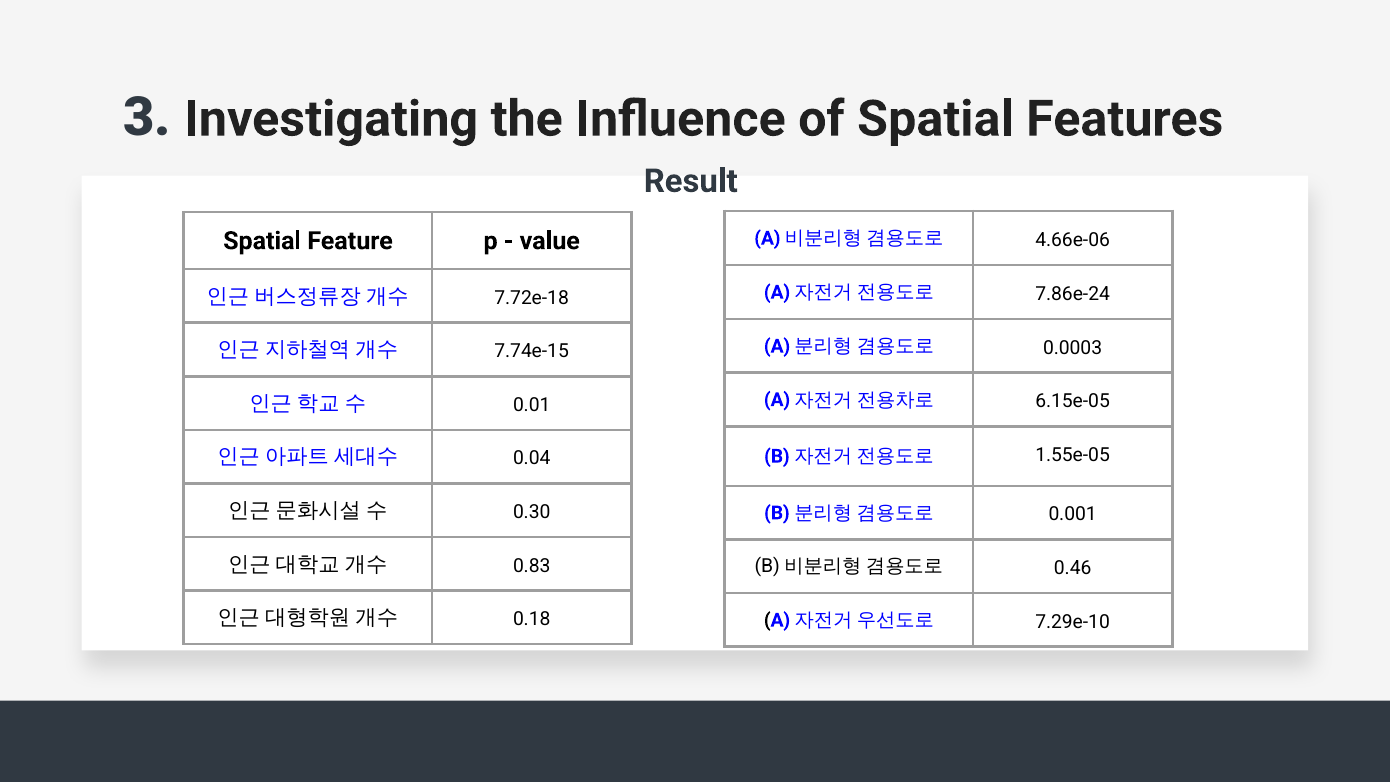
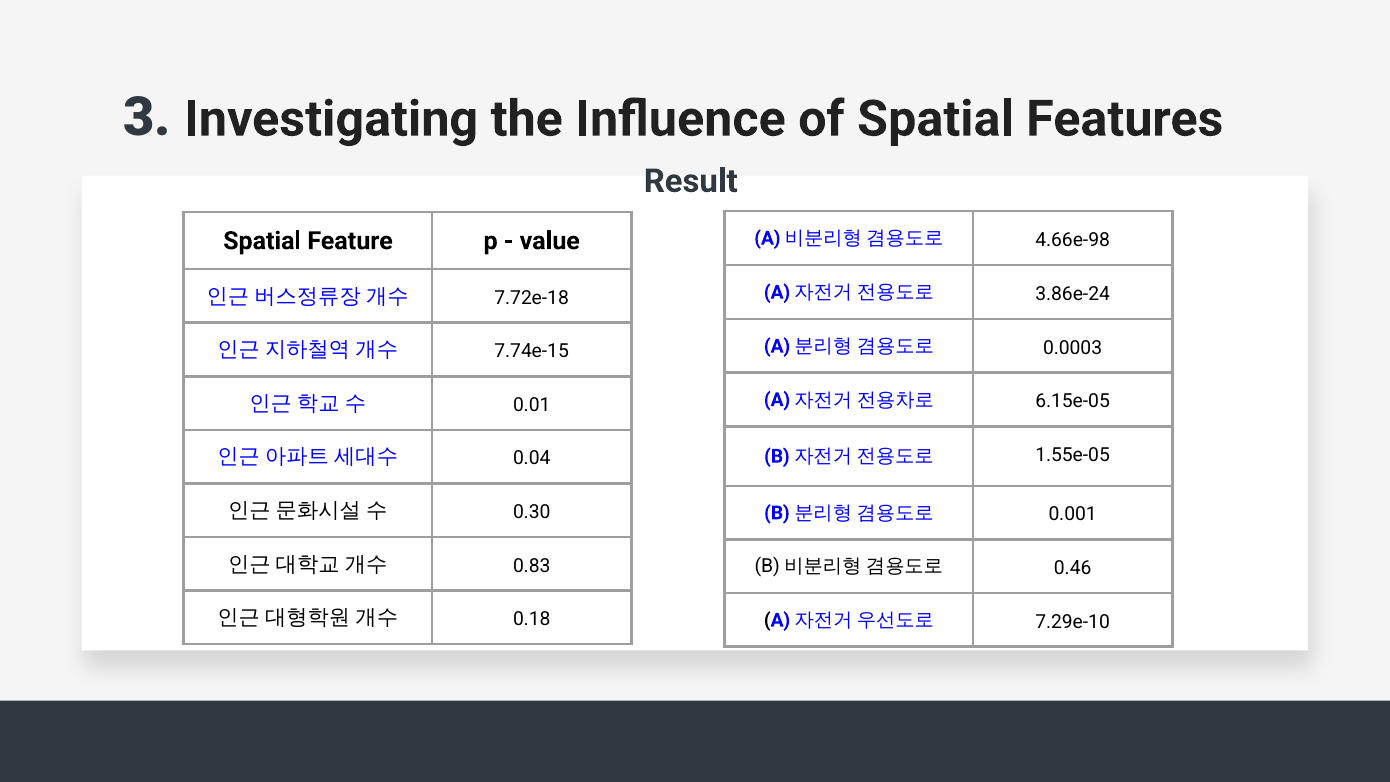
4.66e-06: 4.66e-06 -> 4.66e-98 (1073, 240)
7.86e-24: 7.86e-24 -> 3.86e-24 (1073, 294)
